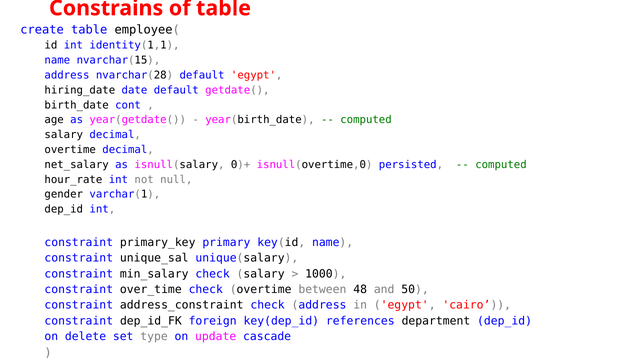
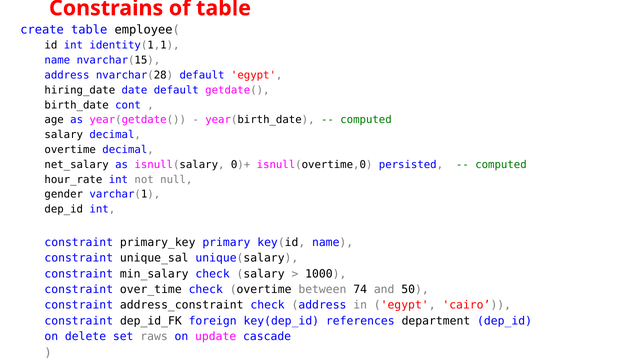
48: 48 -> 74 (360, 289)
type: type -> raws (154, 336)
